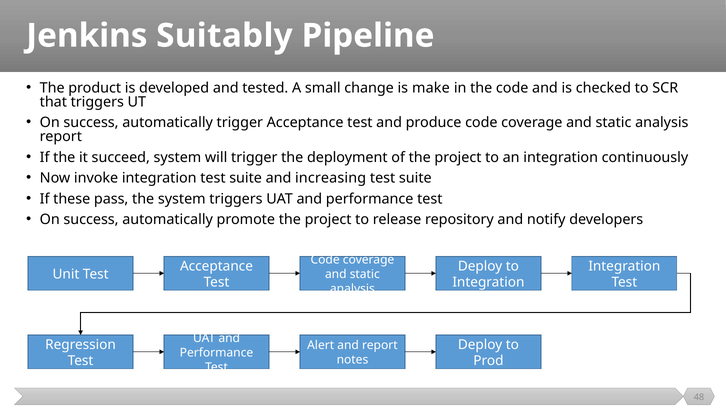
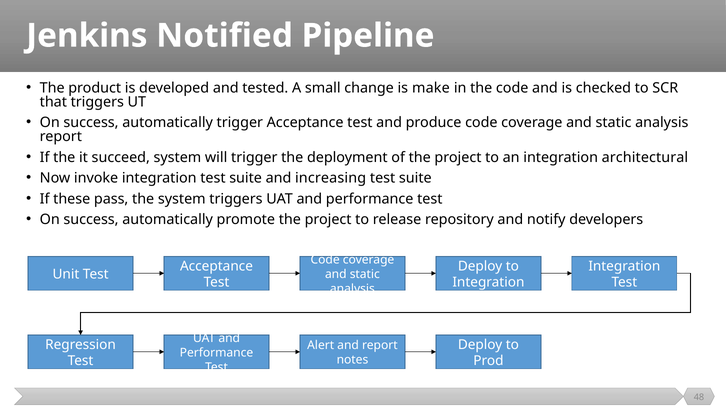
Suitably: Suitably -> Notified (225, 36)
continuously: continuously -> architectural (645, 158)
